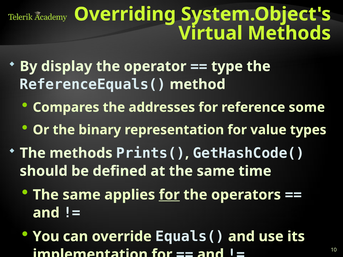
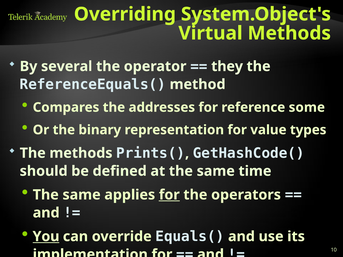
display: display -> several (67, 66)
type: type -> they (227, 66)
You underline: none -> present (46, 237)
